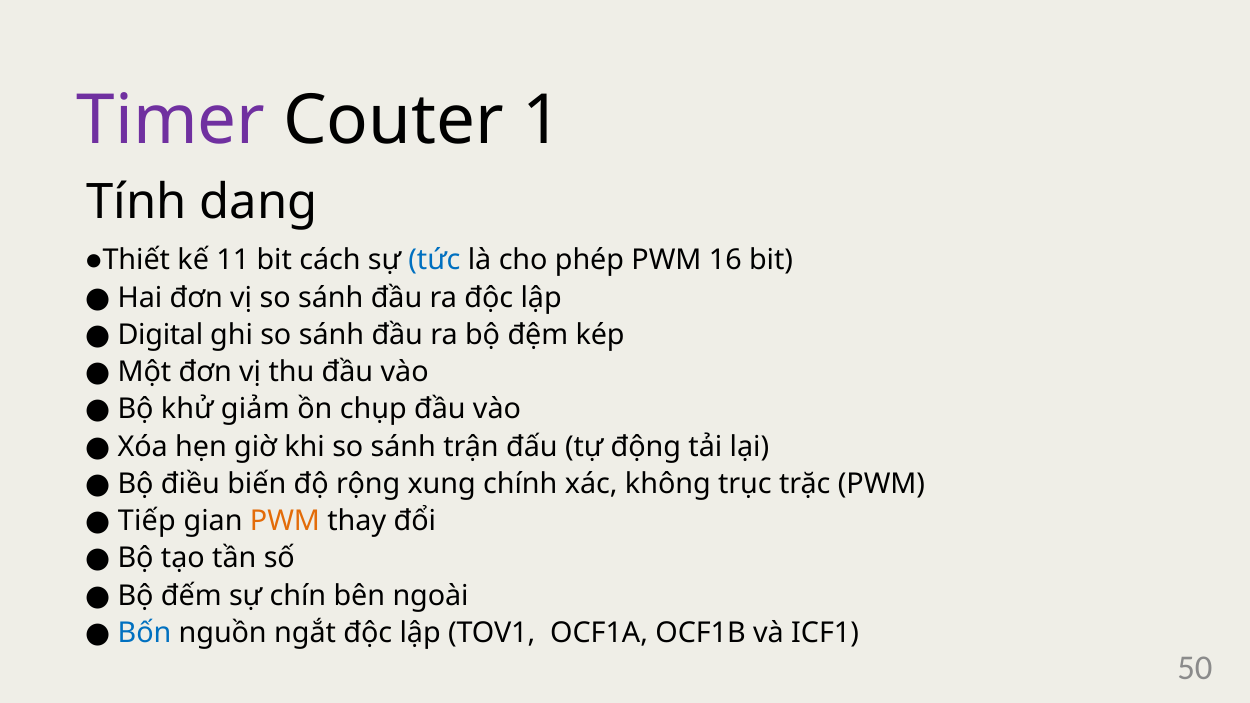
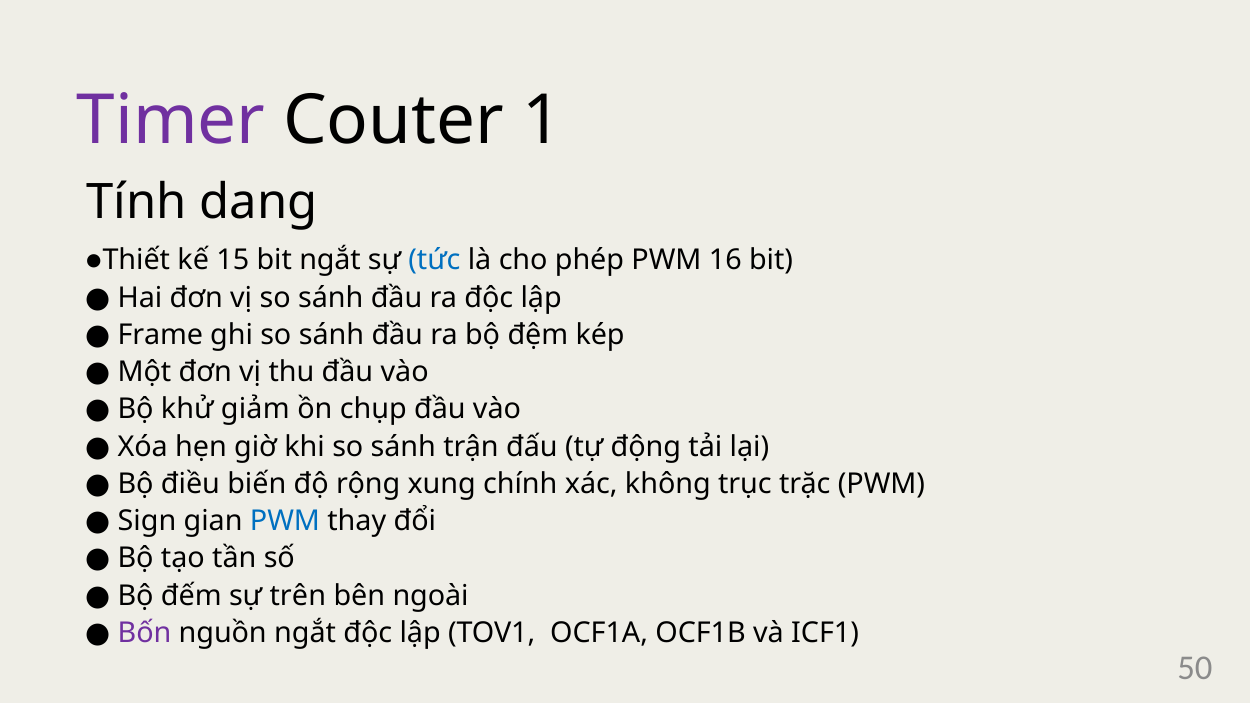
11: 11 -> 15 (233, 260)
bit cách: cách -> ngắt (330, 260)
Digital: Digital -> Frame (160, 335)
Tiếp: Tiếp -> Sign (147, 521)
PWM colour: orange -> blue (285, 521)
chín: chín -> trên (298, 596)
Bốn colour: blue -> purple (145, 633)
